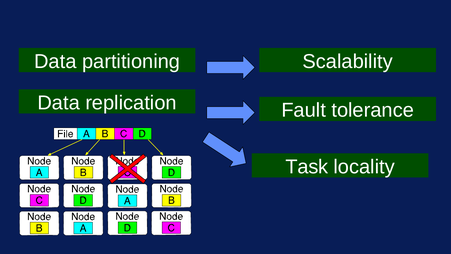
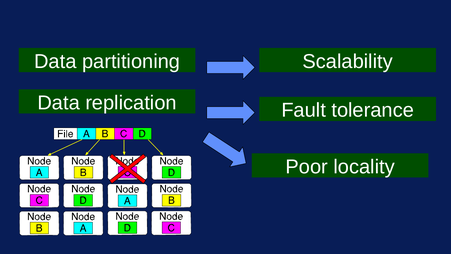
Task: Task -> Poor (307, 167)
